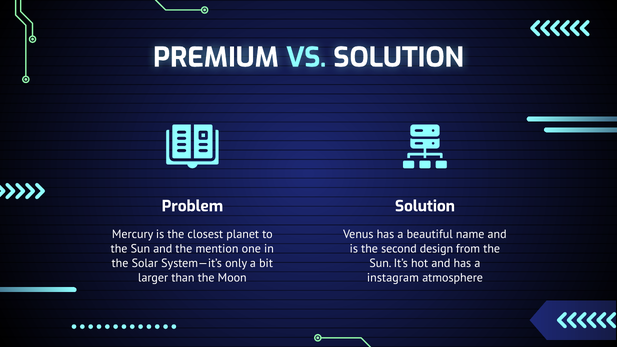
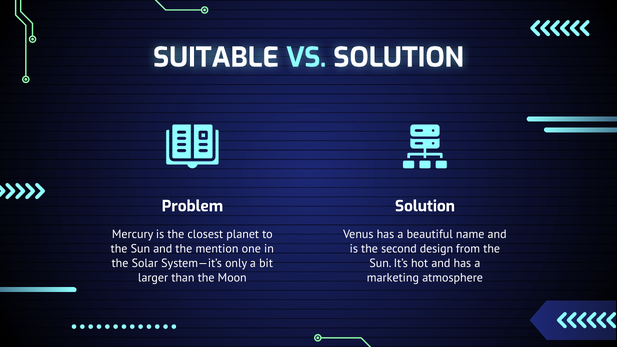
PREMIUM: PREMIUM -> SUITABLE (216, 58)
instagram: instagram -> marketing (393, 278)
